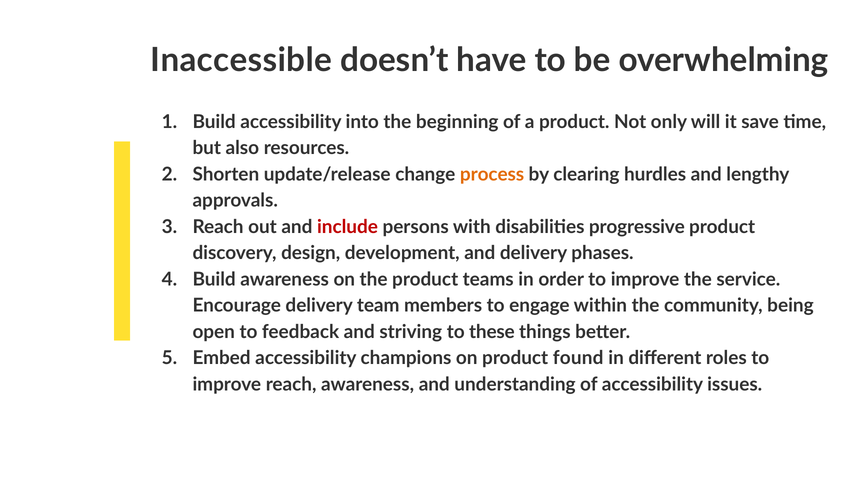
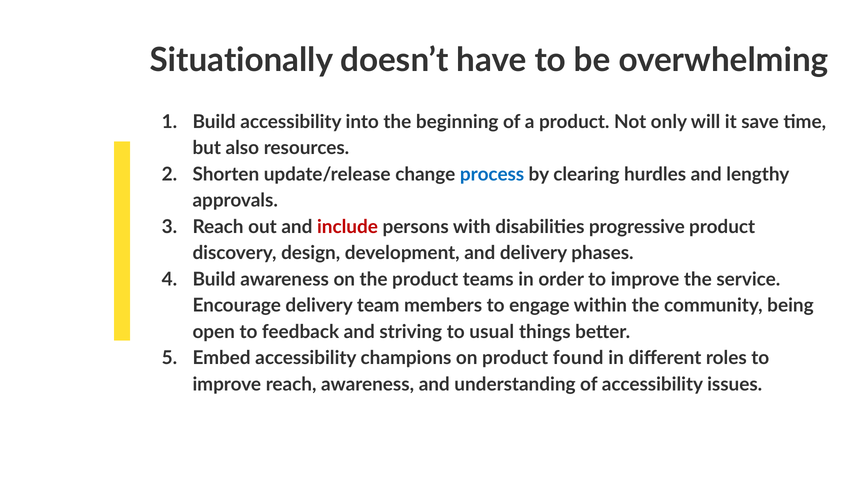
Inaccessible: Inaccessible -> Situationally (241, 60)
process colour: orange -> blue (492, 174)
these: these -> usual (492, 331)
